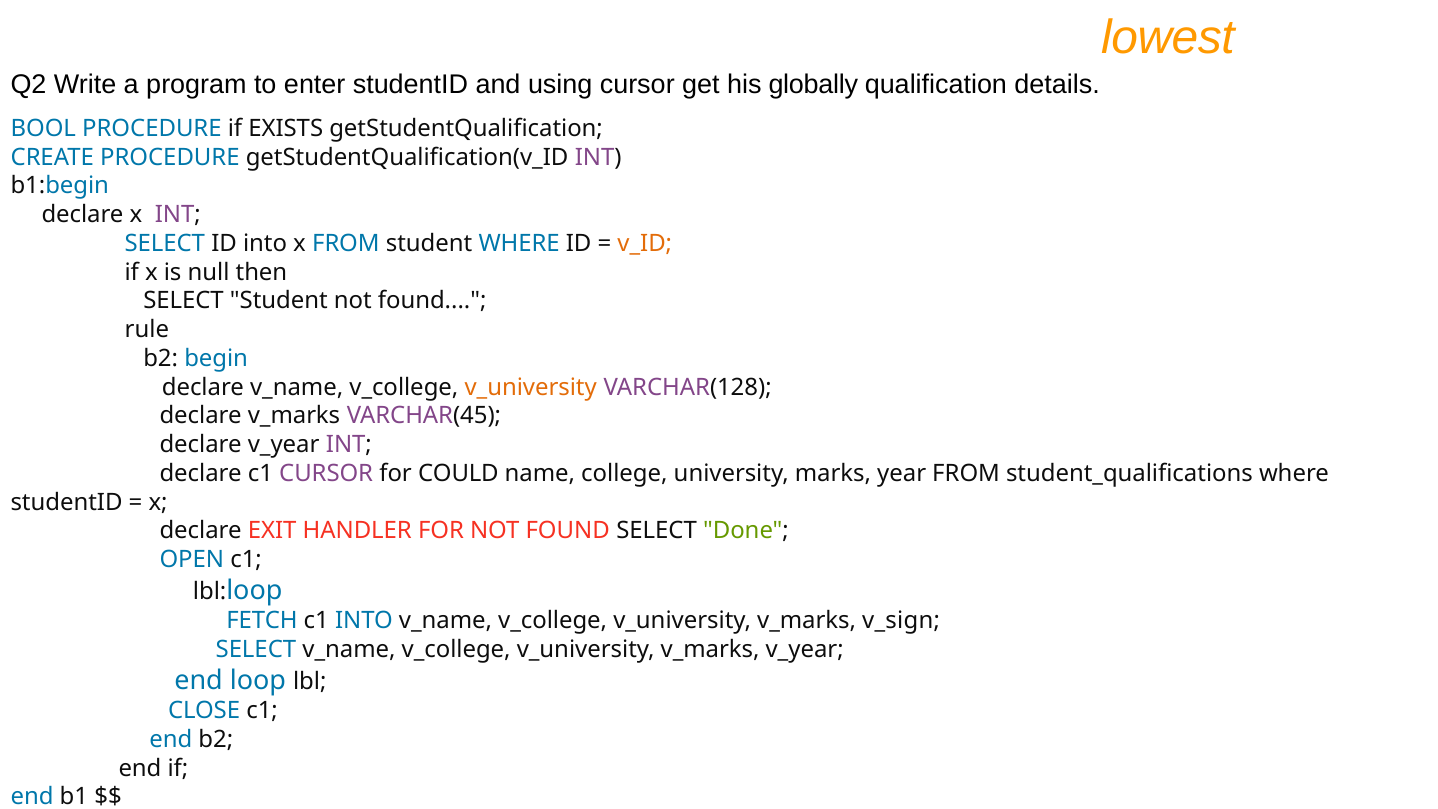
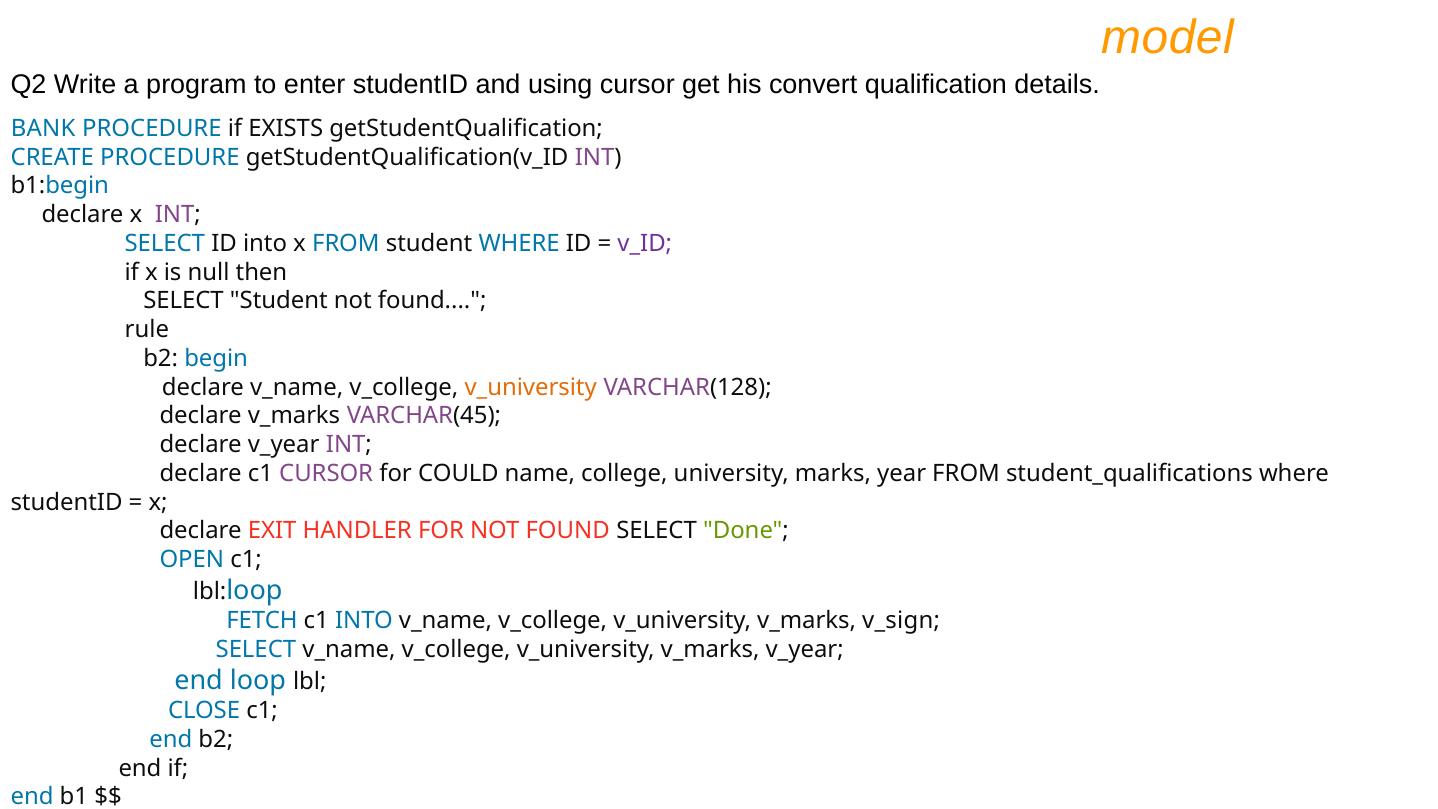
lowest: lowest -> model (1167, 37)
globally: globally -> convert (813, 85)
BOOL: BOOL -> BANK (43, 129)
v_ID colour: orange -> purple (645, 244)
